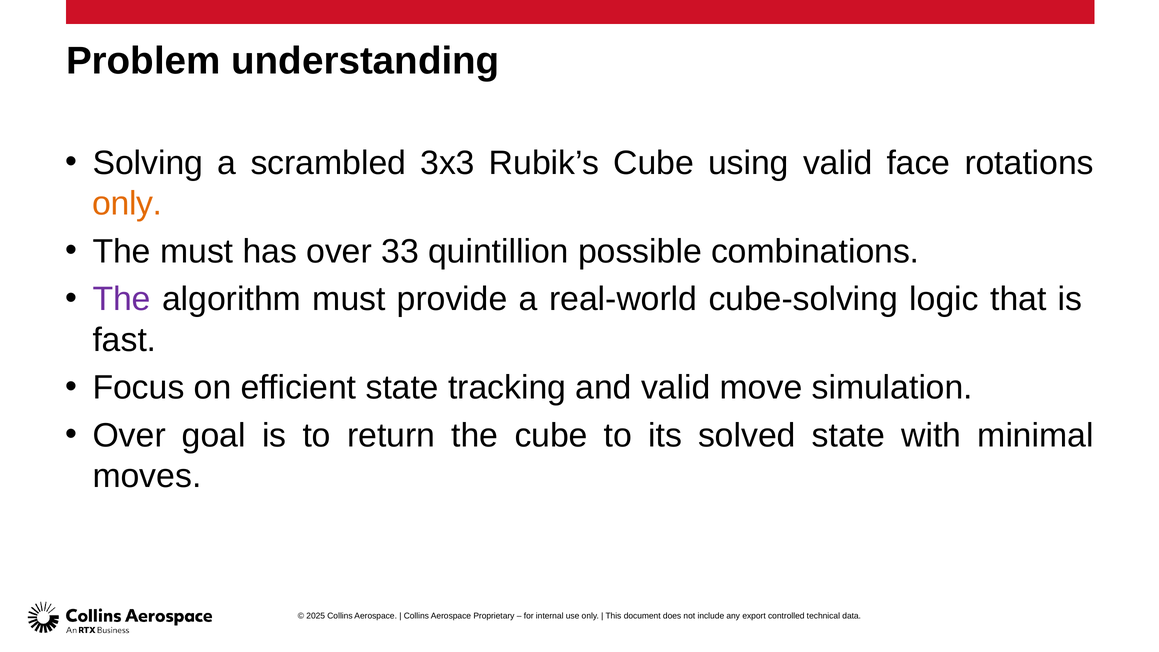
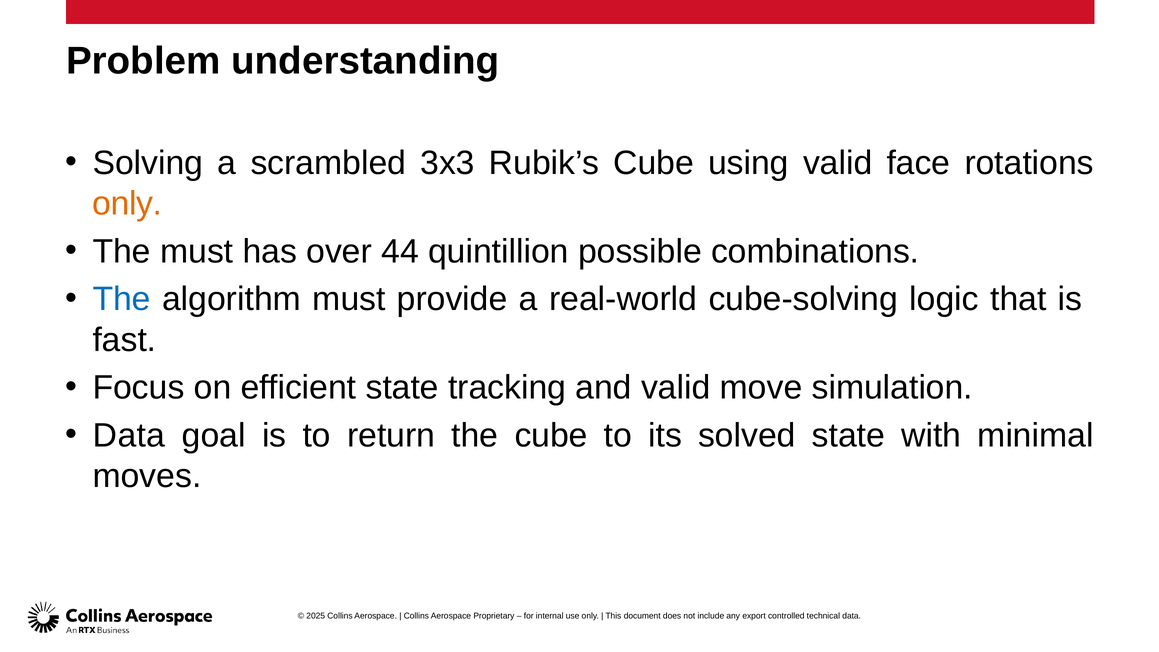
33: 33 -> 44 (400, 251)
The colour: purple -> blue (122, 299)
Over: Over -> Data (129, 436)
